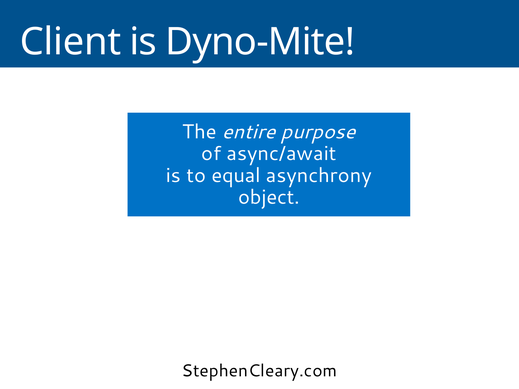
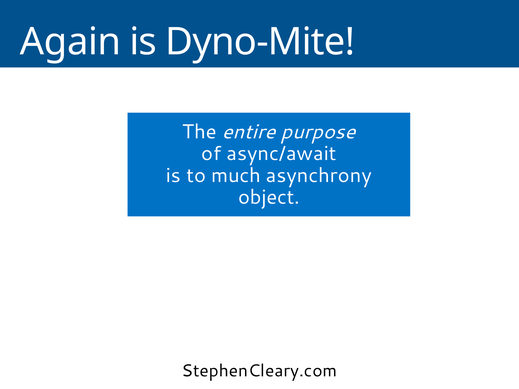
Client: Client -> Again (70, 42)
equal: equal -> much (236, 175)
